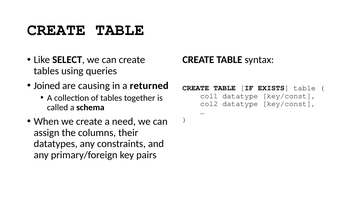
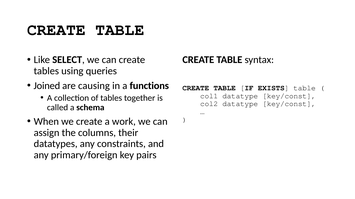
returned: returned -> functions (149, 86)
need: need -> work (124, 122)
